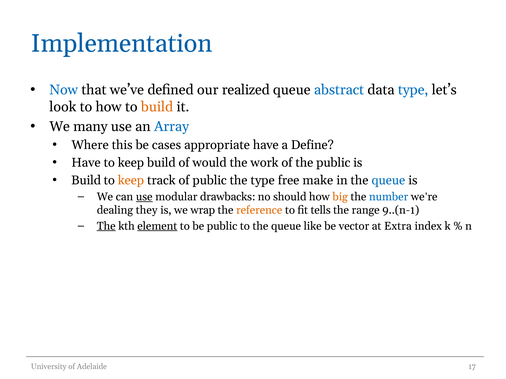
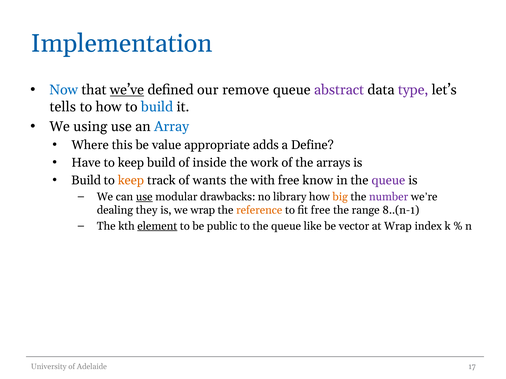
we’ve underline: none -> present (127, 90)
realized: realized -> remove (246, 90)
abstract colour: blue -> purple (339, 90)
type colour: blue -> purple (413, 90)
look: look -> tells (63, 107)
build colour: orange -> blue (157, 107)
many: many -> using (90, 127)
cases: cases -> value (167, 145)
appropriate have: have -> adds (266, 145)
would: would -> inside (210, 163)
the public: public -> arrays (333, 163)
of public: public -> wants (210, 181)
the type: type -> with (263, 181)
make: make -> know (318, 181)
queue colour: blue -> purple (388, 181)
should: should -> library (290, 197)
number colour: blue -> purple (389, 197)
fit tells: tells -> free (321, 211)
9..(n-1: 9..(n-1 -> 8..(n-1 (401, 211)
The underline: present -> none (106, 226)
at Extra: Extra -> Wrap (398, 226)
